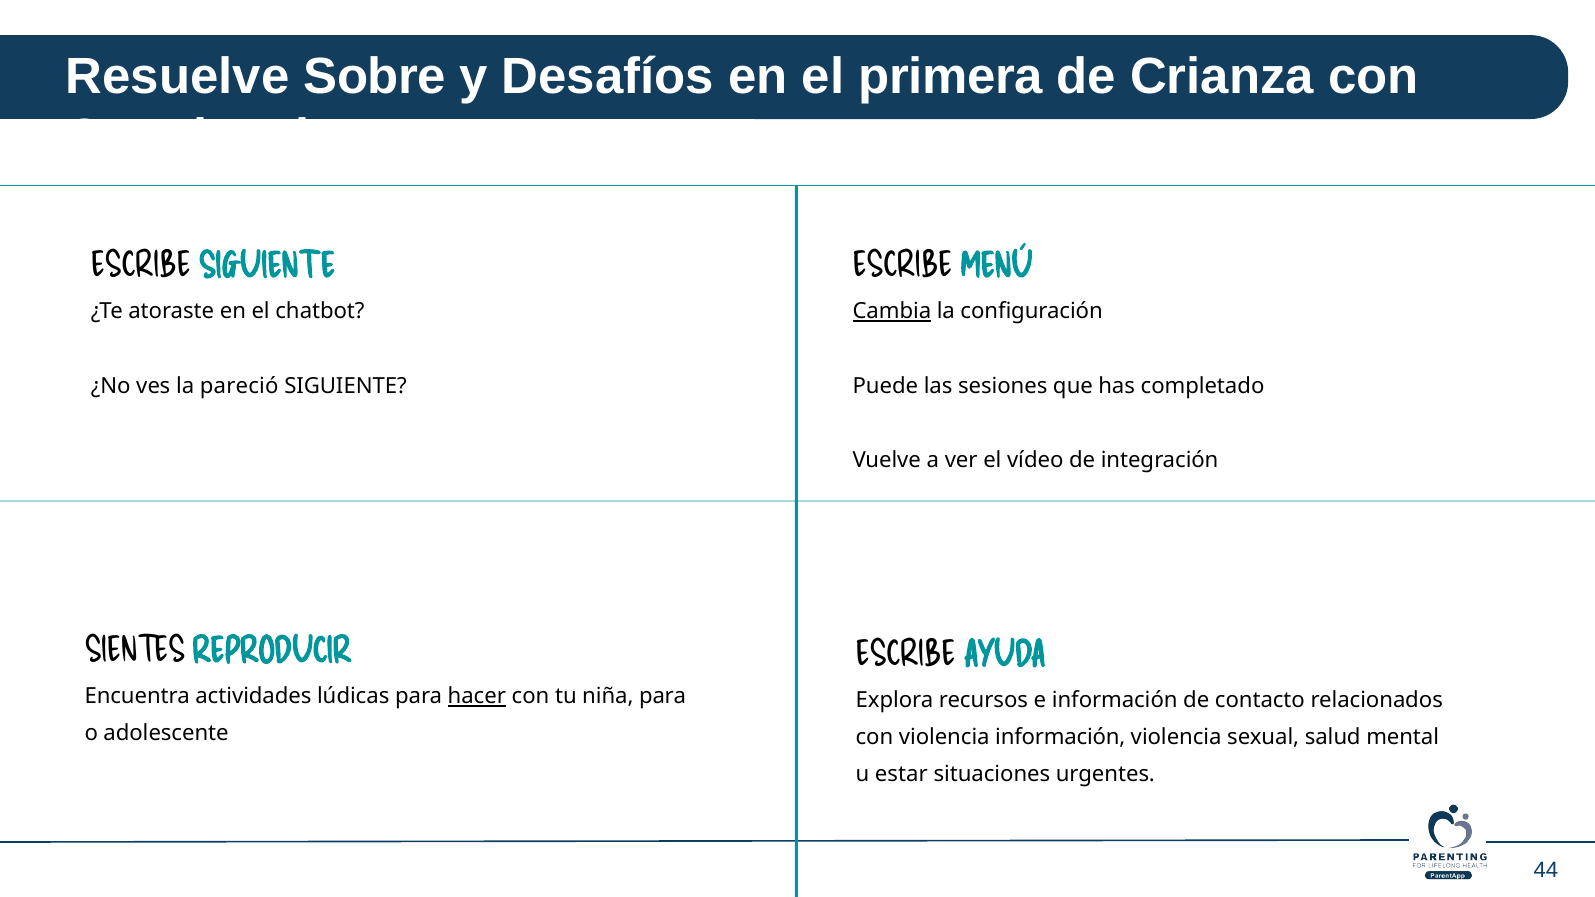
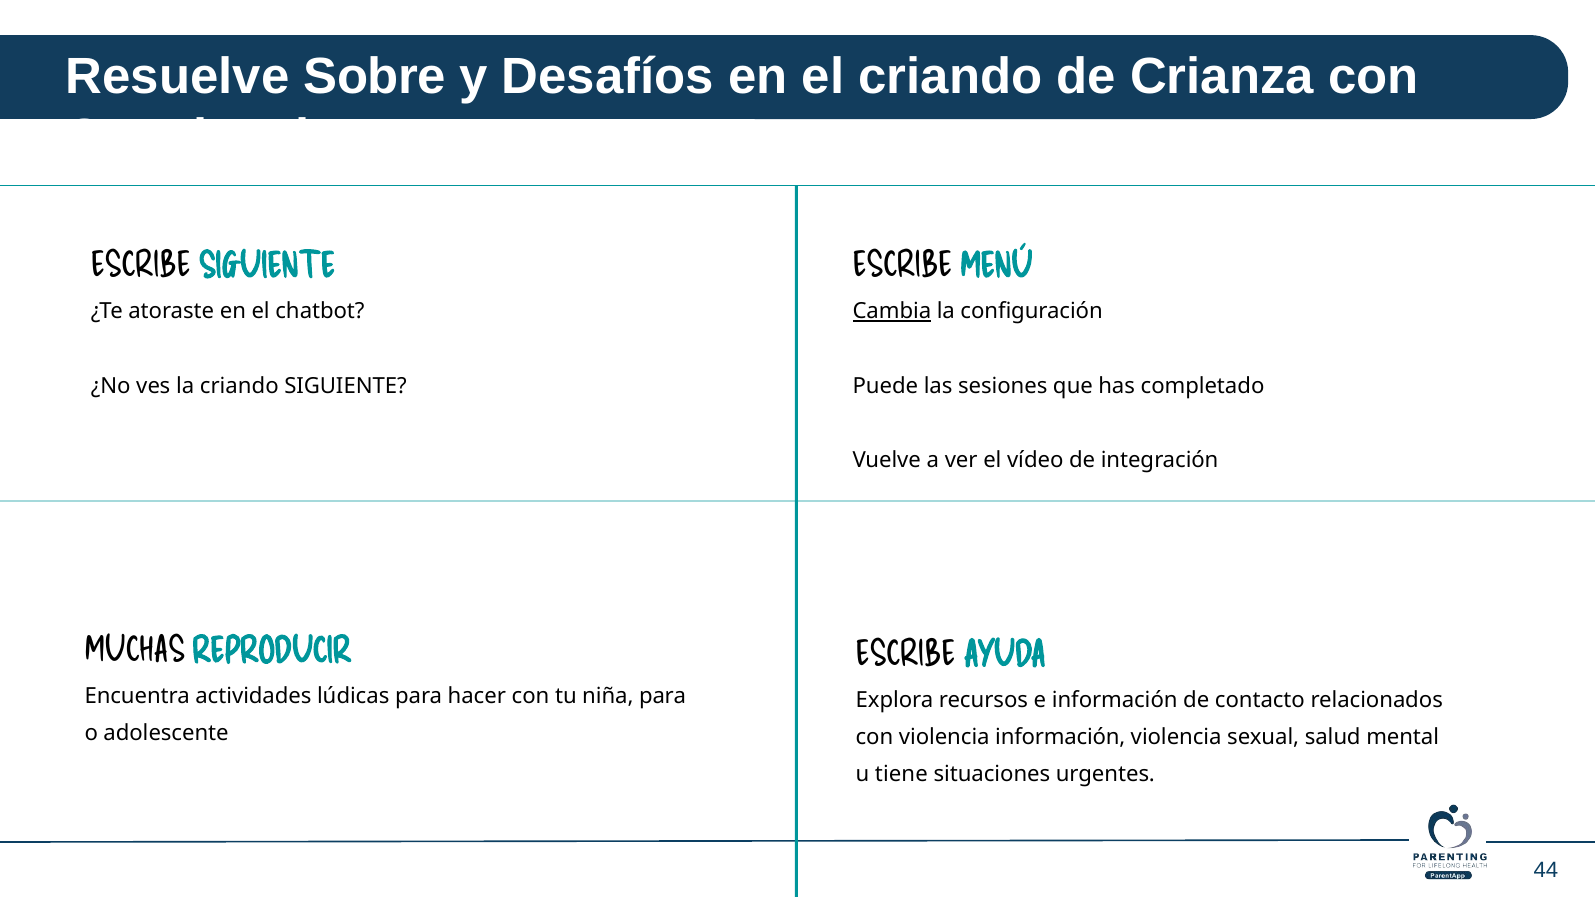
el primera: primera -> criando (950, 77)
la pareció: pareció -> criando (239, 386)
SIENTES: SIENTES -> MUCHAS (135, 651)
hacer underline: present -> none (477, 697)
estar: estar -> tiene (901, 775)
